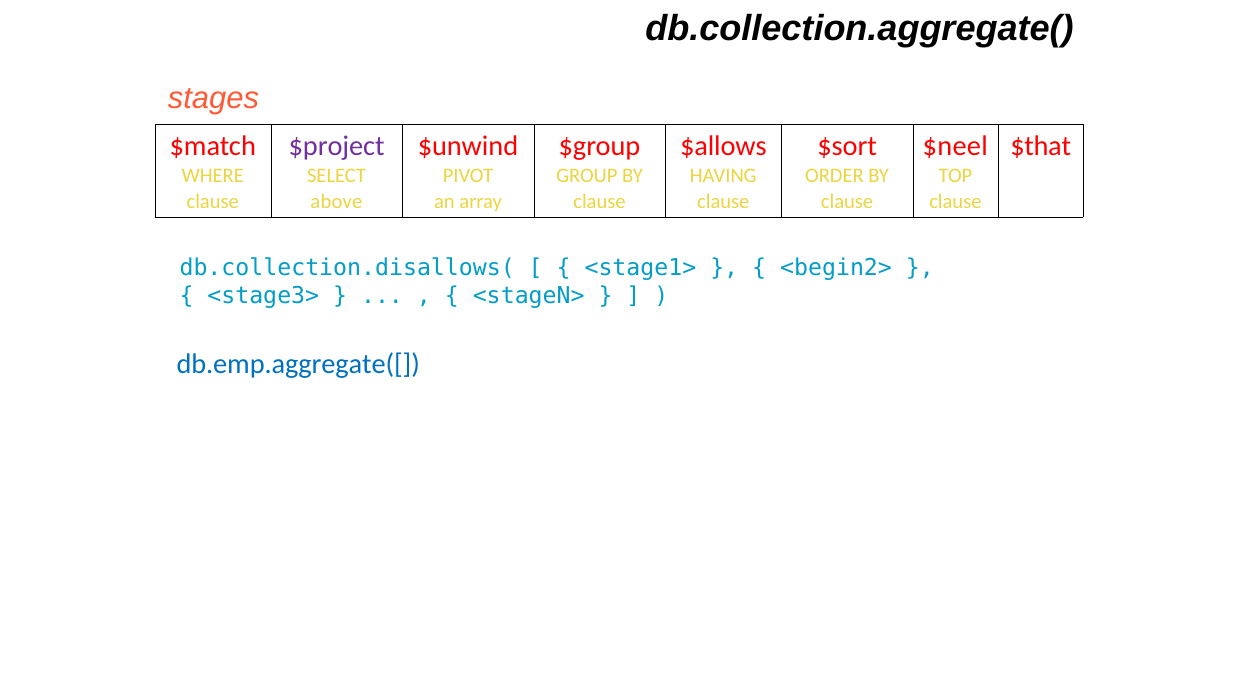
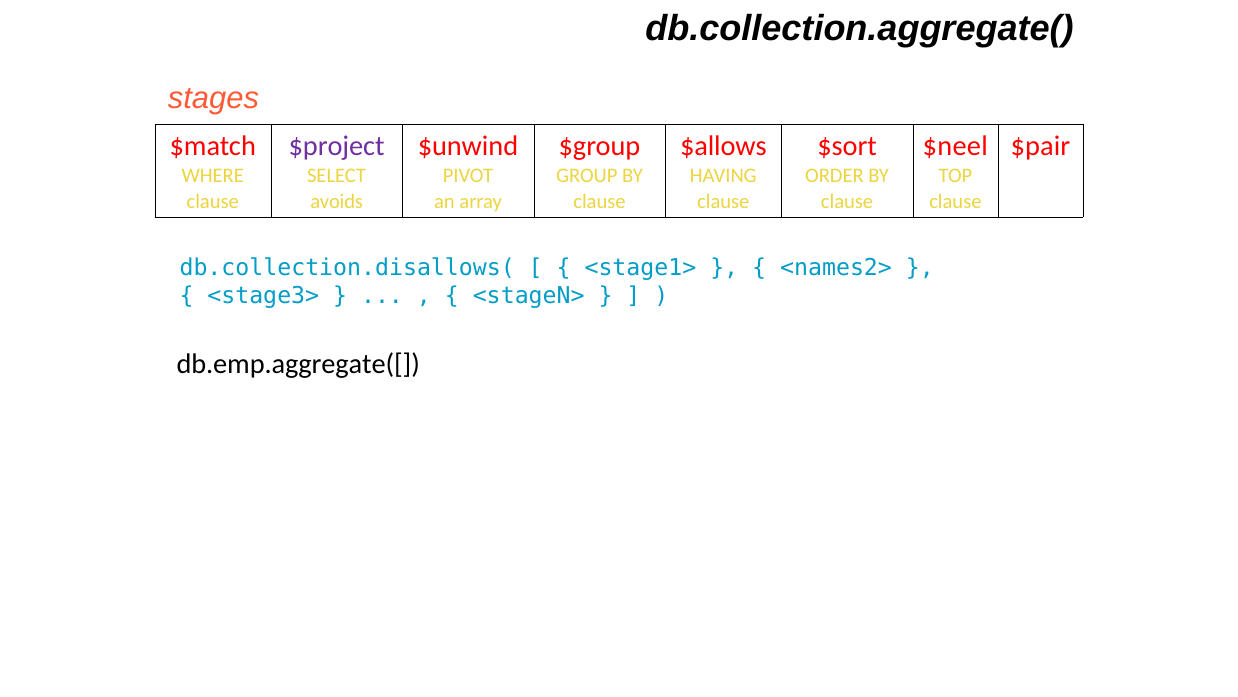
$that: $that -> $pair (1040, 146)
above: above -> avoids (337, 201)
<begin2>: <begin2> -> <names2> (836, 268)
db.emp.aggregate([ colour: blue -> black (298, 364)
